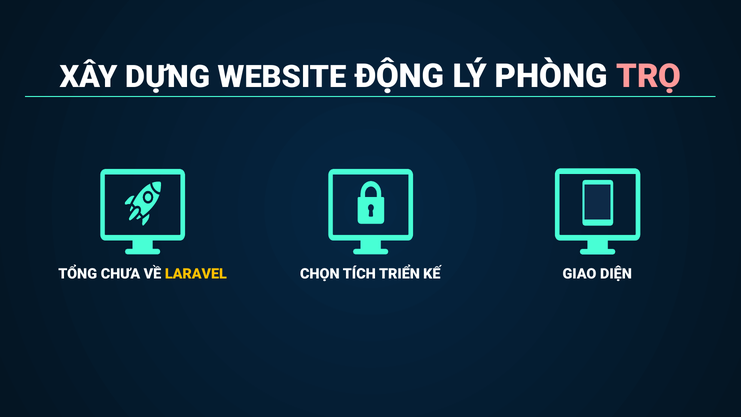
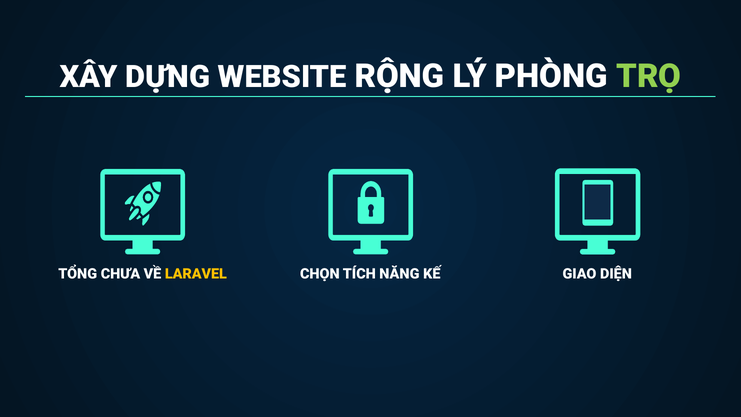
ĐỘNG: ĐỘNG -> RỘNG (399, 76)
TRỌ colour: pink -> light green (649, 76)
TRIỂN: TRIỂN -> NĂNG (399, 274)
